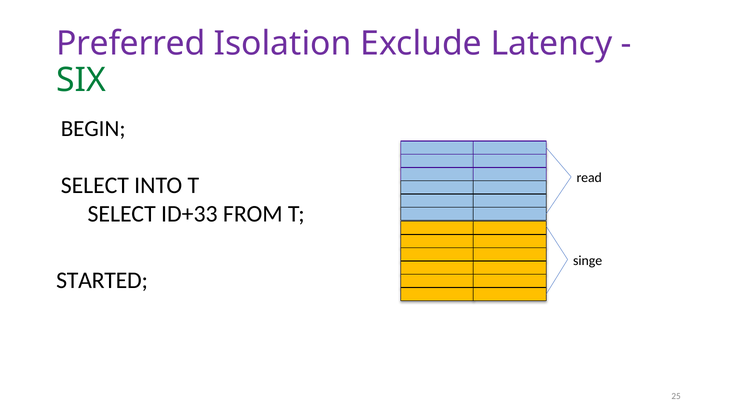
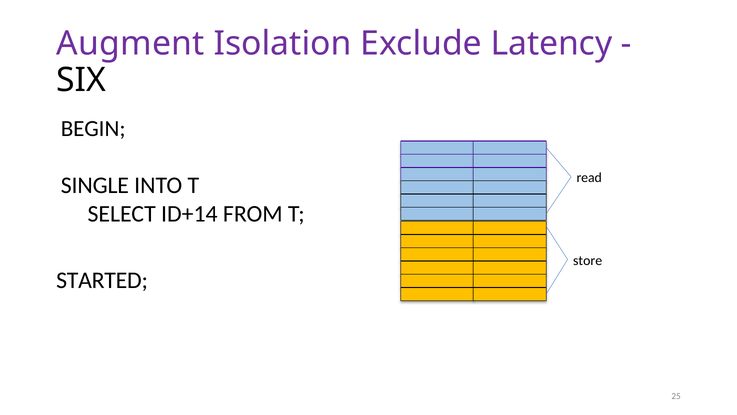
Preferred: Preferred -> Augment (130, 44)
SIX colour: green -> black (81, 80)
SELECT: SELECT -> SINGLE (95, 185)
ID+33: ID+33 -> ID+14 (189, 214)
singe: singe -> store (588, 260)
